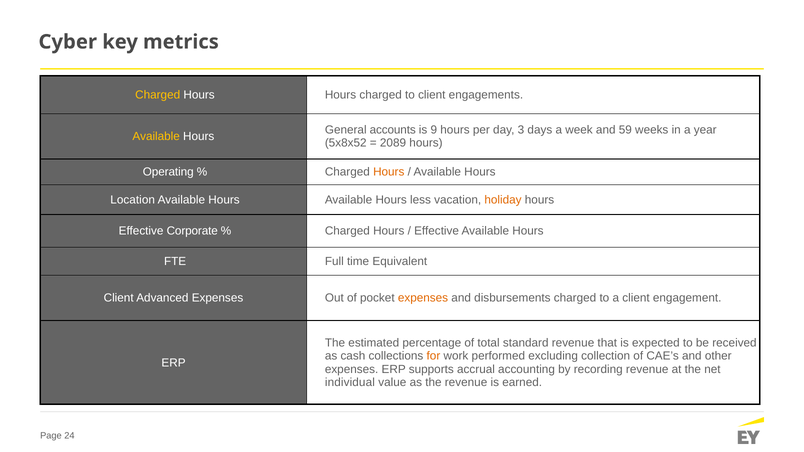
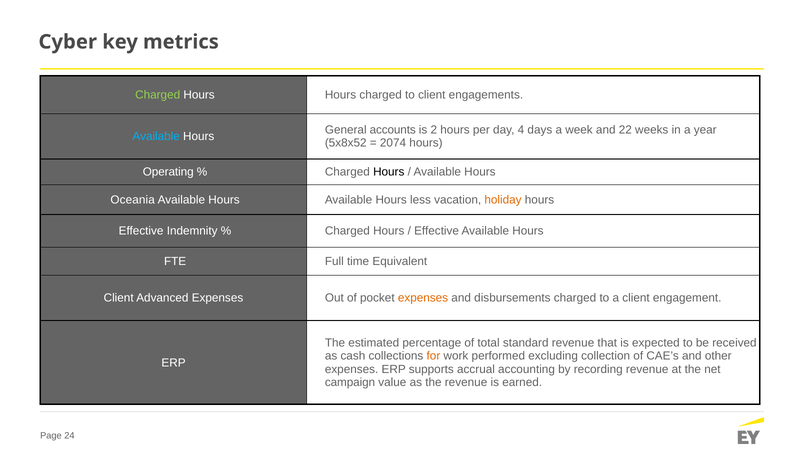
Charged colour: yellow -> light green (158, 95)
9: 9 -> 2 (434, 130)
3: 3 -> 4 (521, 130)
59: 59 -> 22 (625, 130)
Available colour: yellow -> light blue (156, 137)
2089: 2089 -> 2074 (393, 143)
Hours colour: orange -> black (389, 172)
Location: Location -> Oceania (133, 200)
Corporate: Corporate -> Indemnity (192, 231)
individual: individual -> campaign (350, 382)
